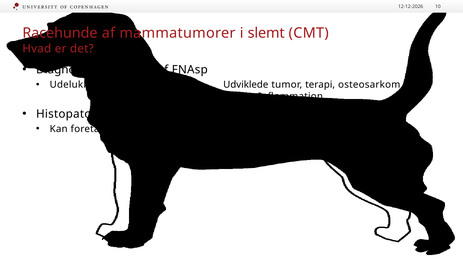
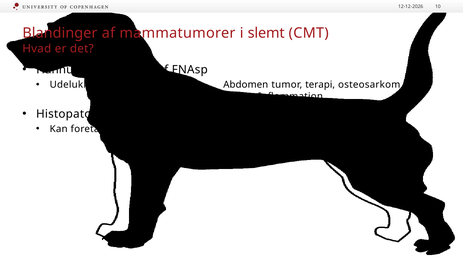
Racehunde: Racehunde -> Blandinger (60, 33)
Diagnostik: Diagnostik -> Hanhunde (65, 70)
Udviklede: Udviklede -> Abdomen (246, 85)
